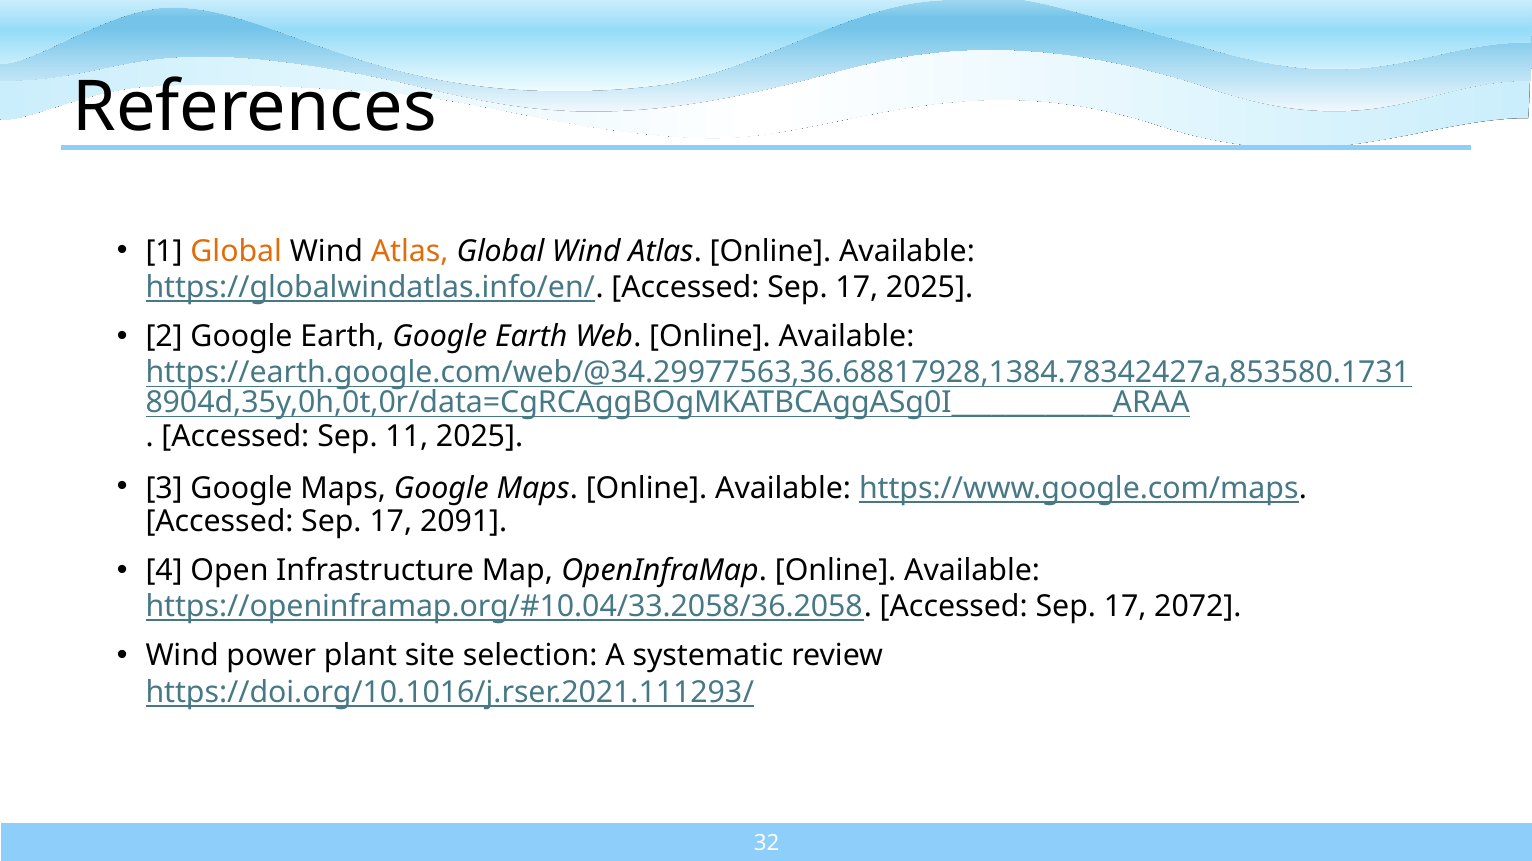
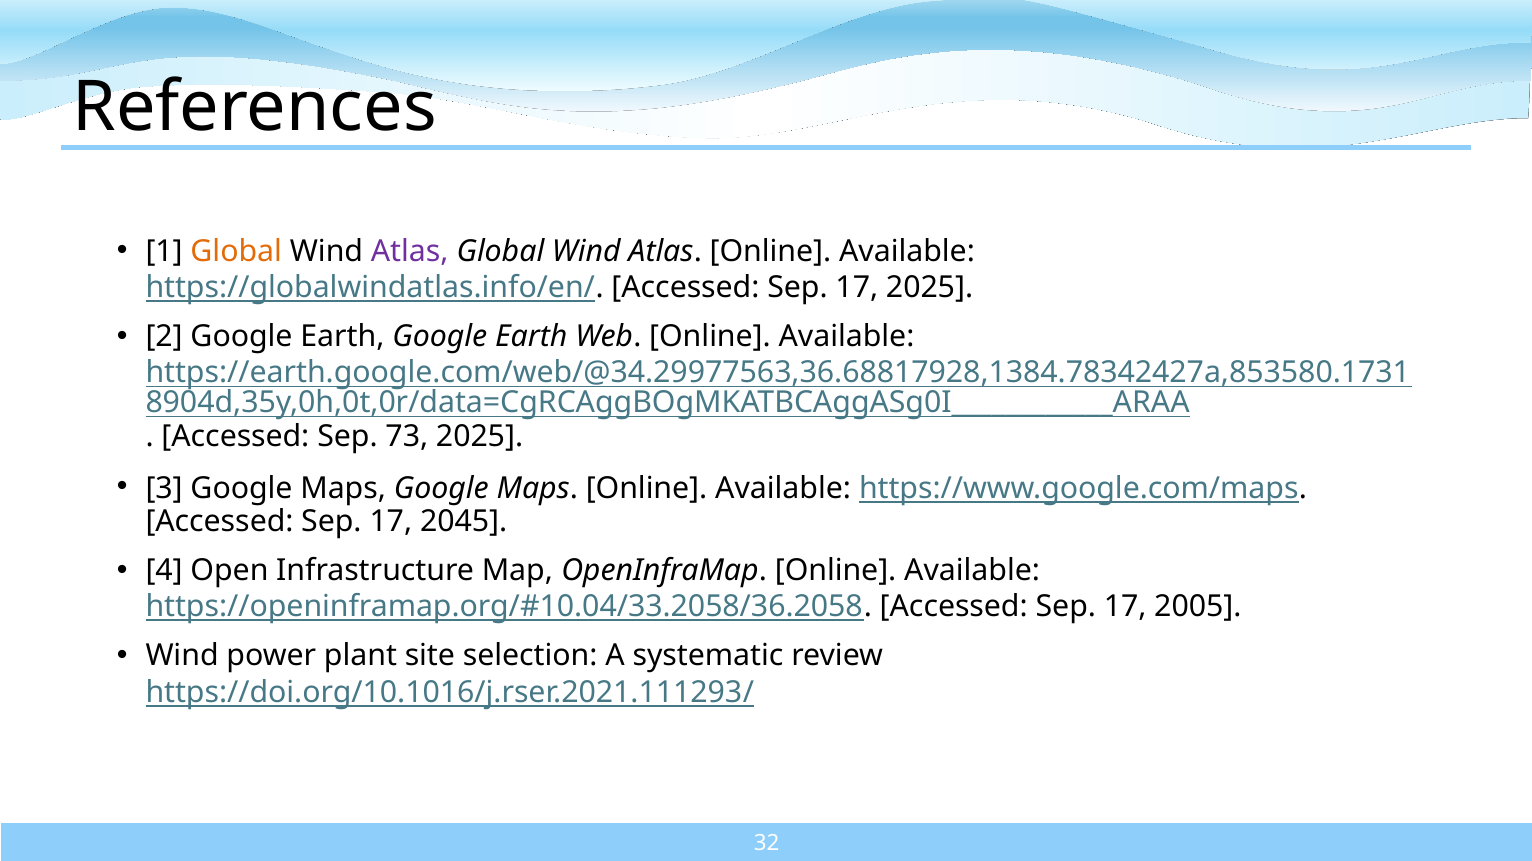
Atlas colour: orange -> purple (410, 251)
11: 11 -> 73 (407, 436)
2091: 2091 -> 2045 (464, 522)
2072: 2072 -> 2005 (1198, 607)
